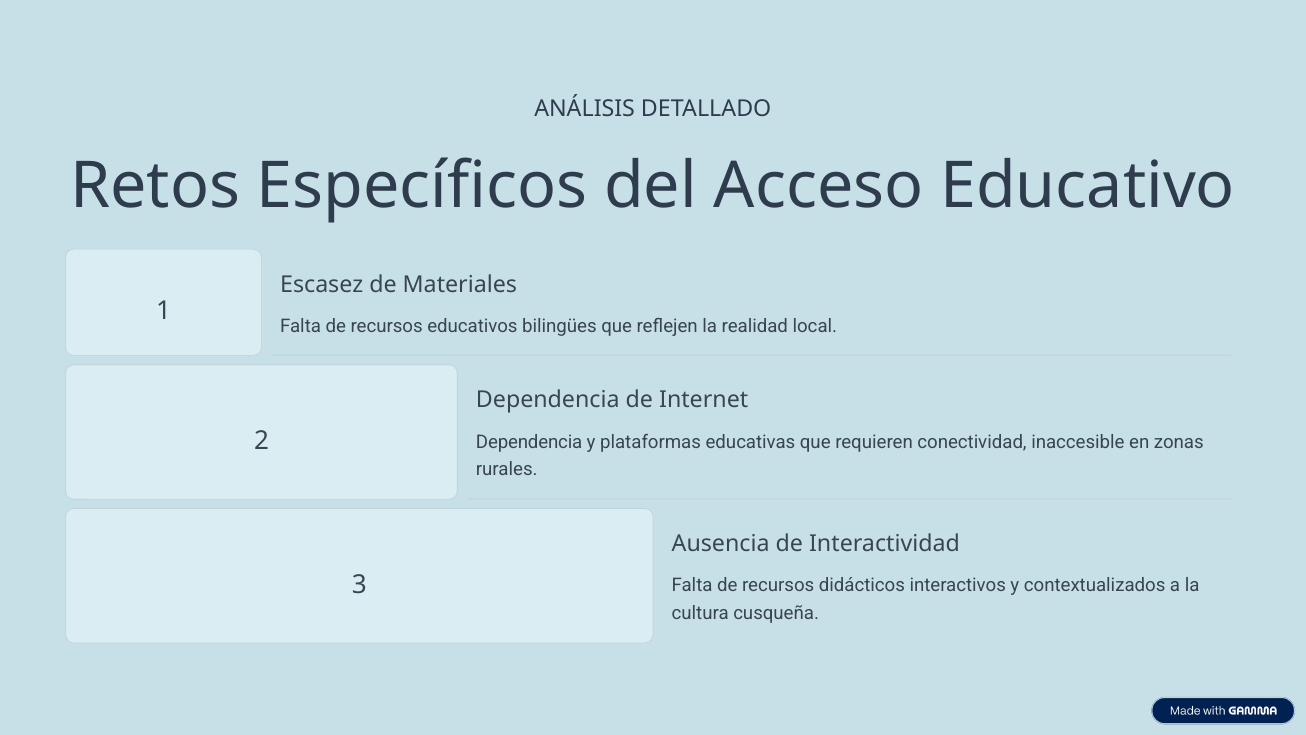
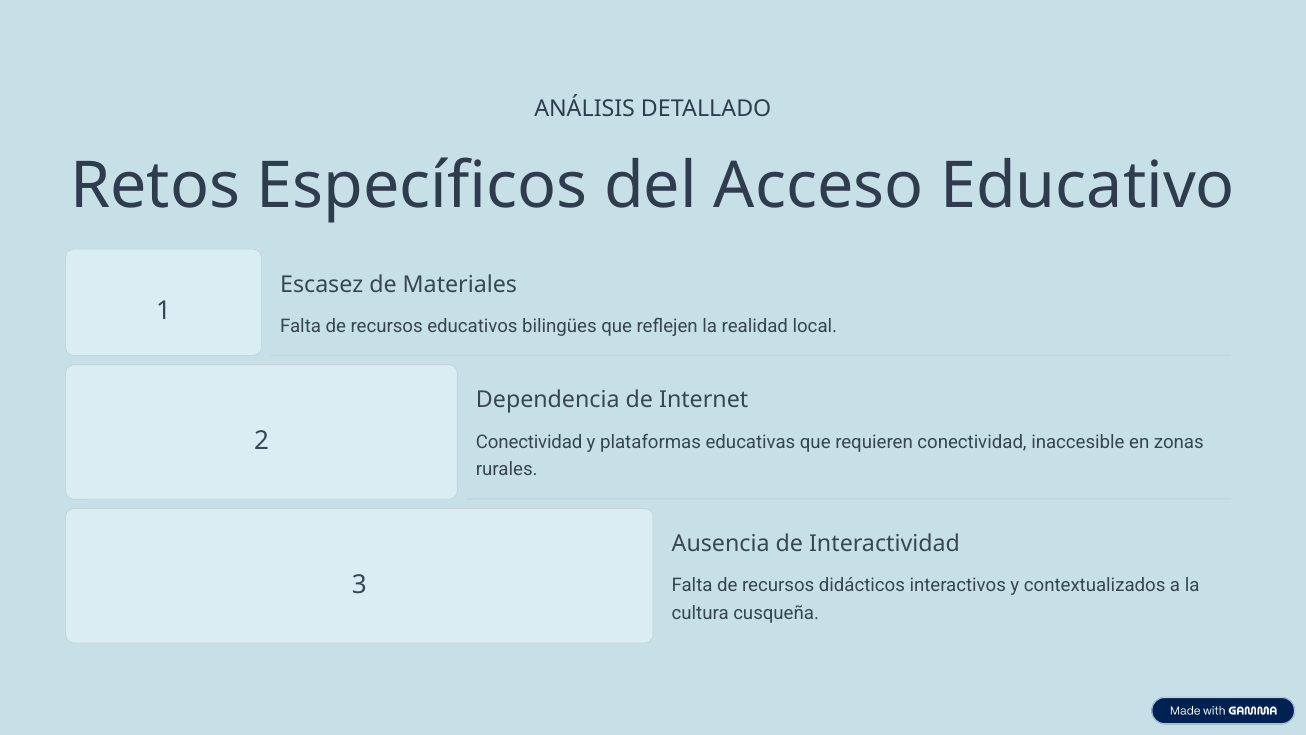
Dependencia: Dependencia -> Conectividad (529, 442)
